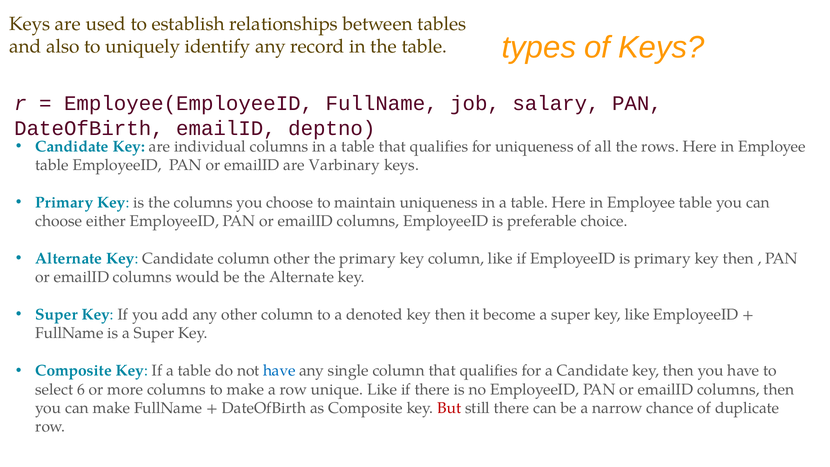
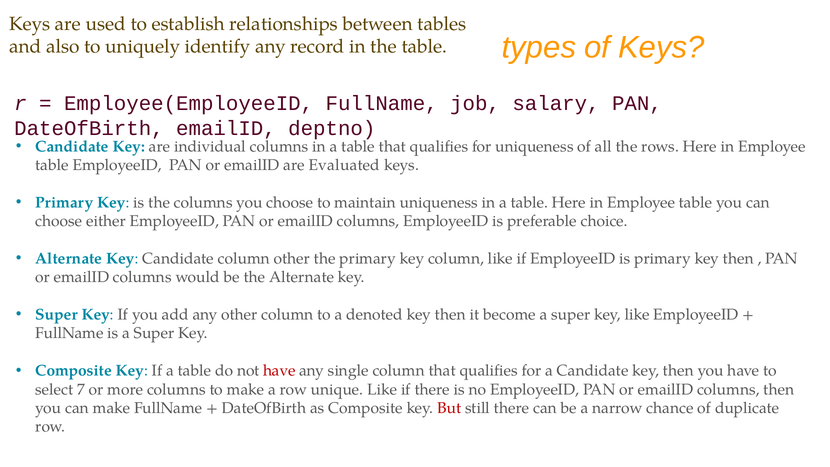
Varbinary: Varbinary -> Evaluated (344, 165)
have colour: blue -> red (279, 371)
6: 6 -> 7 (81, 389)
